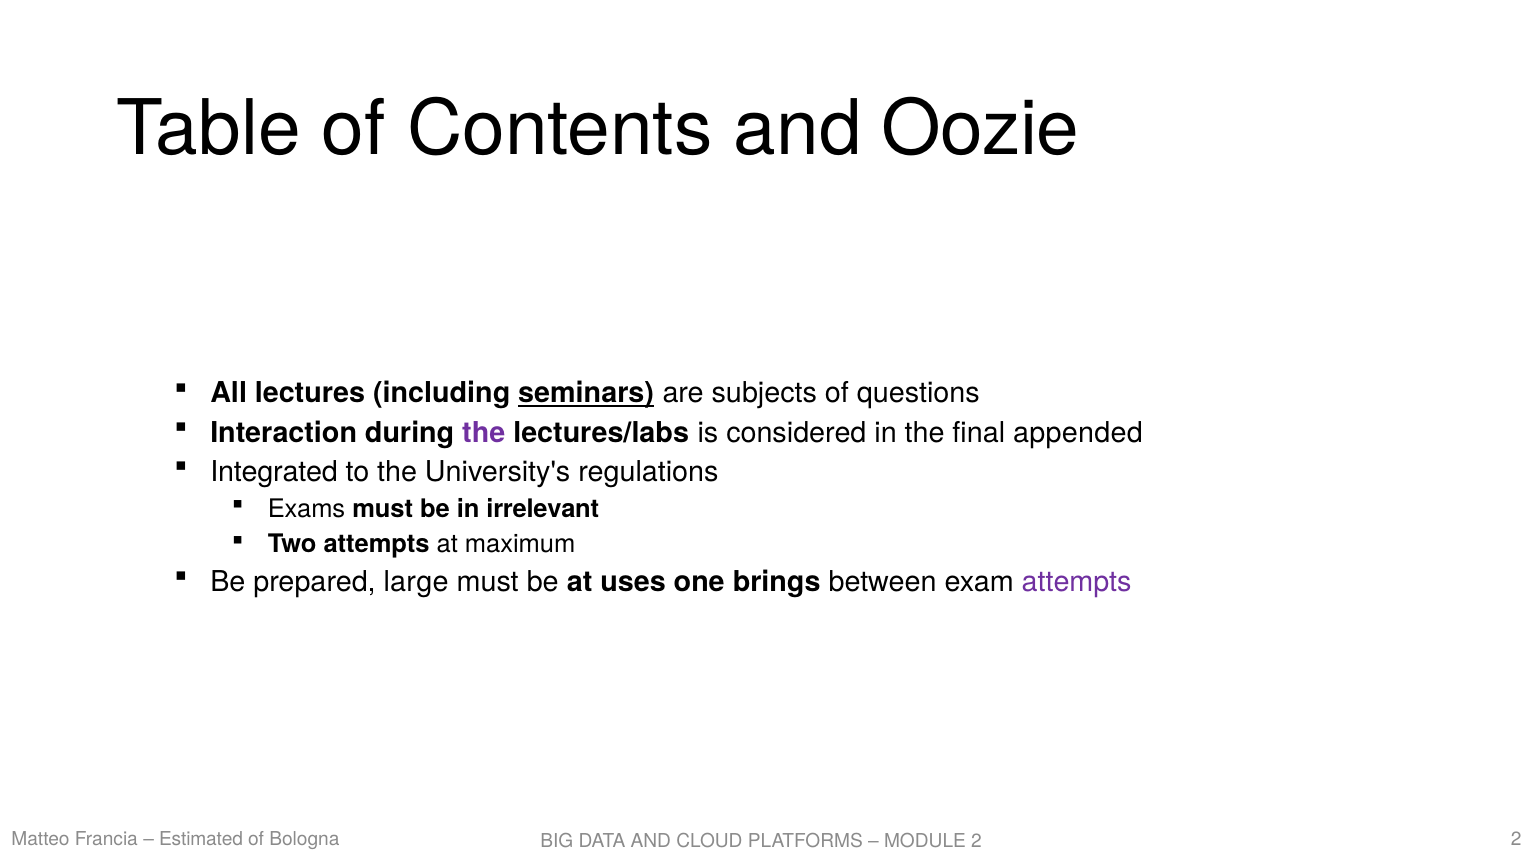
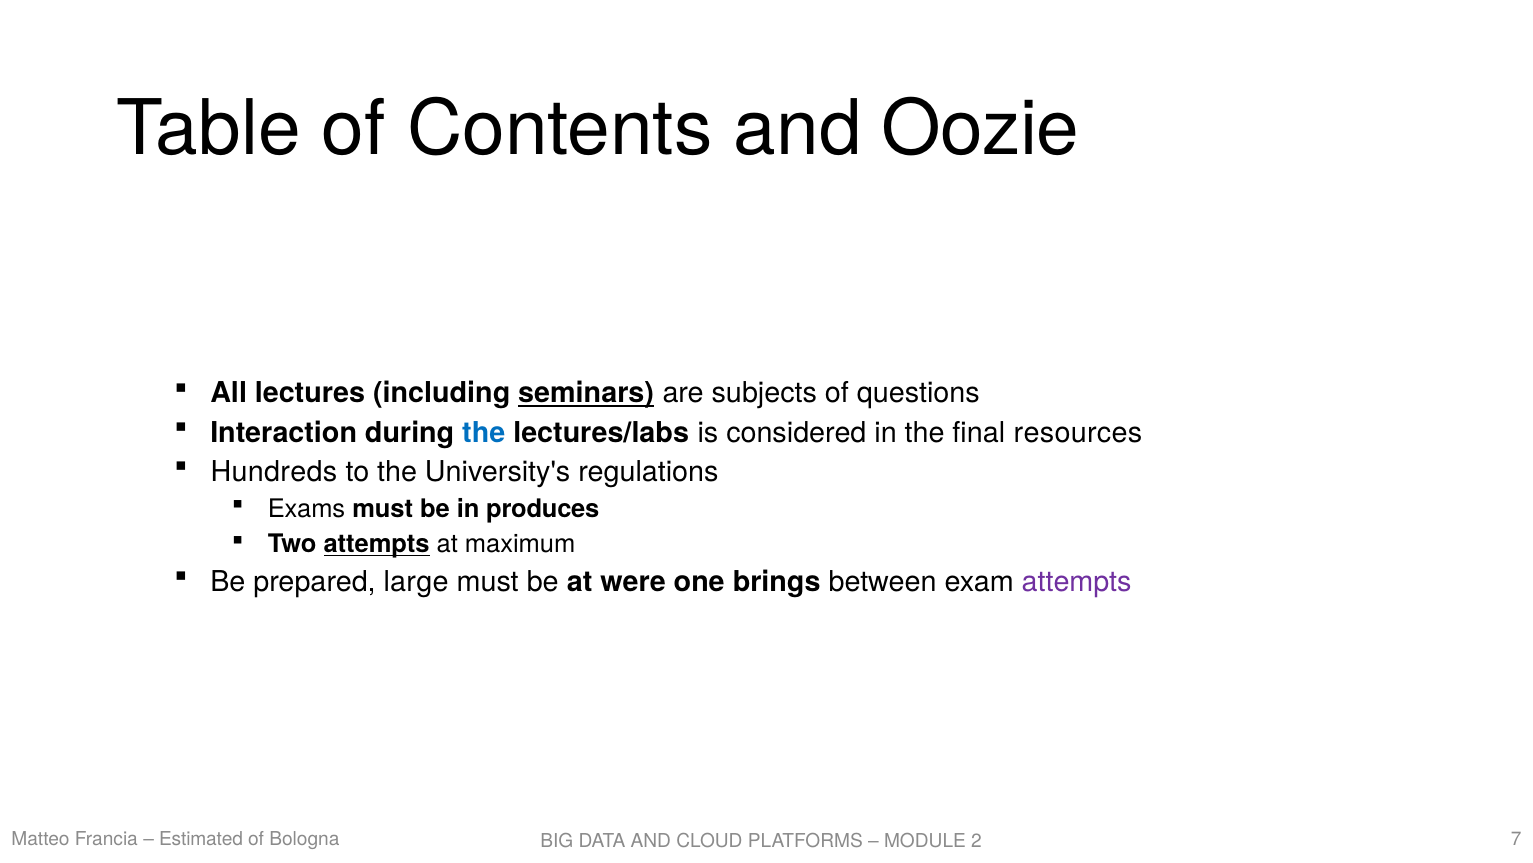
the colour: purple -> blue (484, 432)
appended: appended -> resources (1078, 432)
Integrated: Integrated -> Hundreds (274, 471)
irrelevant: irrelevant -> produces (543, 508)
attempts underline: none -> present (377, 544)
uses: uses -> were (633, 581)
Bologna 2: 2 -> 7 (1516, 838)
